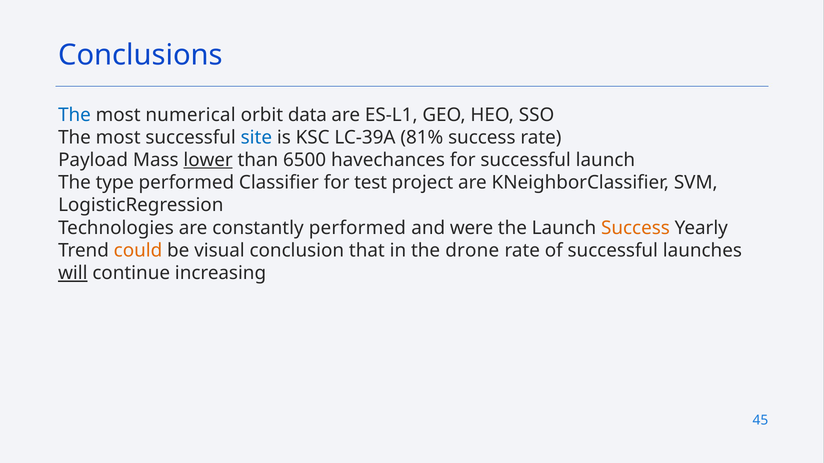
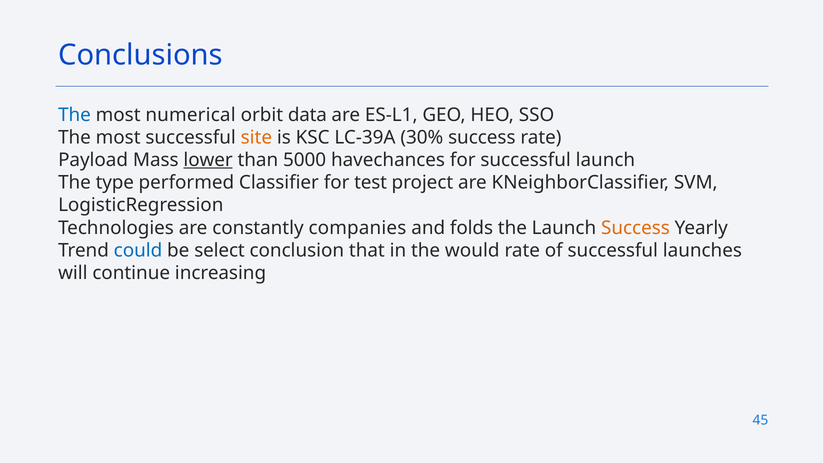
site colour: blue -> orange (256, 138)
81%: 81% -> 30% (422, 138)
6500: 6500 -> 5000 (305, 160)
constantly performed: performed -> companies (357, 228)
were: were -> folds (472, 228)
could colour: orange -> blue (138, 251)
visual: visual -> select (220, 251)
drone: drone -> would (472, 251)
will underline: present -> none (73, 273)
